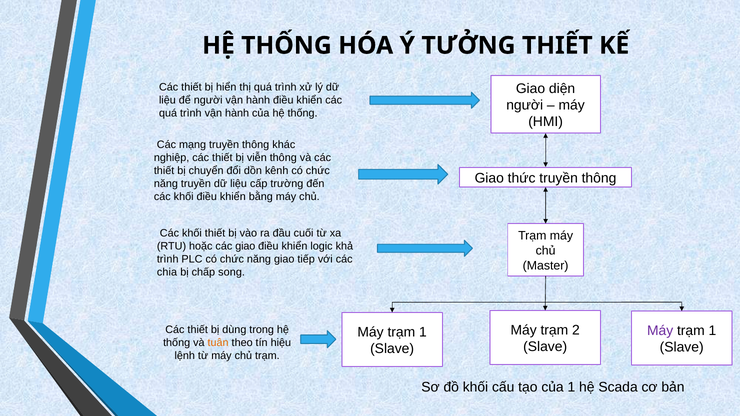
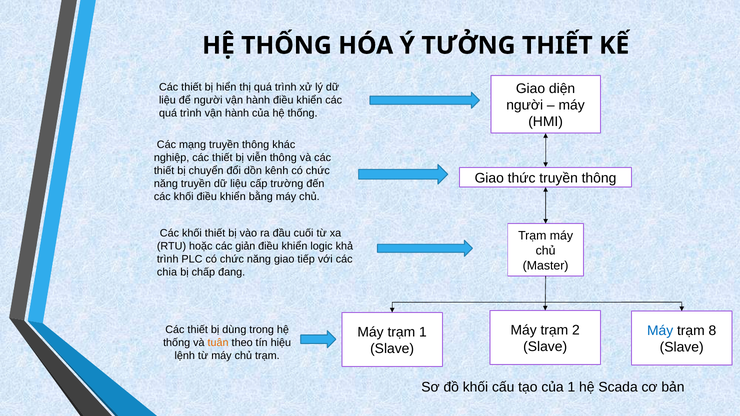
các giao: giao -> giản (245, 246)
song: song -> đang (232, 272)
Máy colour: purple -> blue (660, 331)
1: 1 -> 8 (712, 331)
